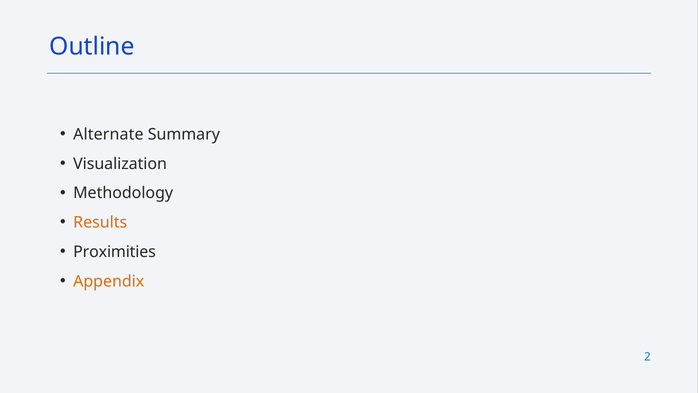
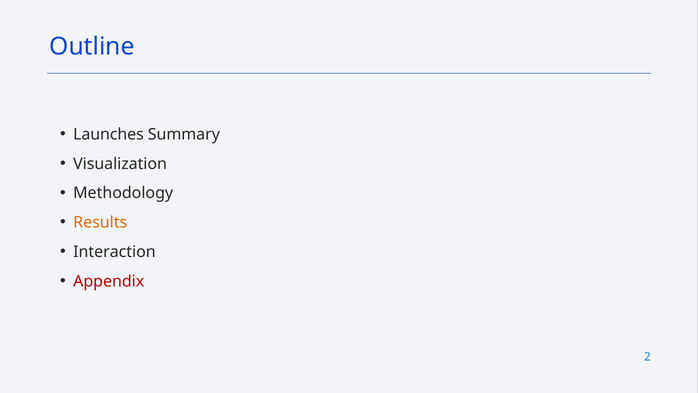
Alternate: Alternate -> Launches (109, 134)
Proximities: Proximities -> Interaction (114, 252)
Appendix colour: orange -> red (109, 281)
